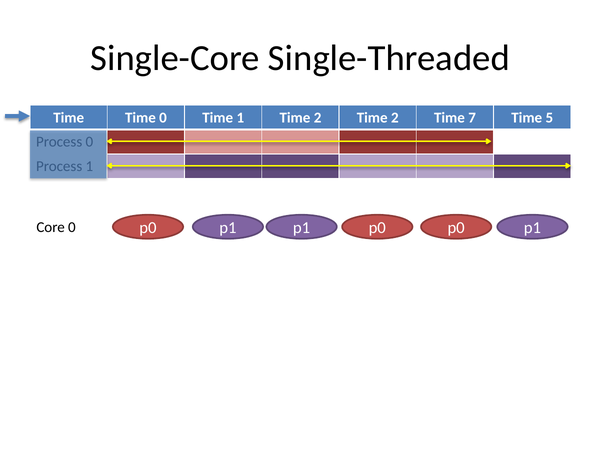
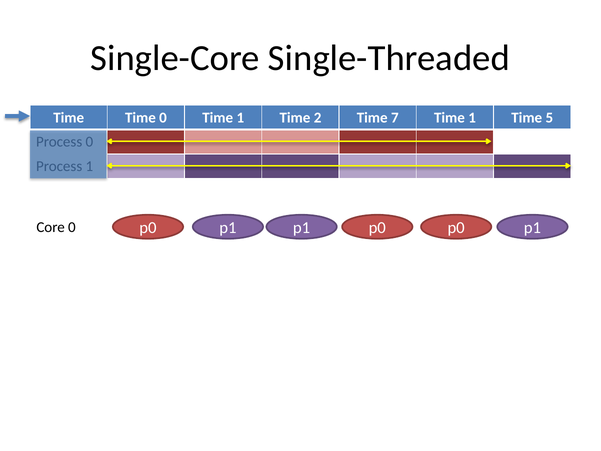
2 Time 2: 2 -> 7 (395, 118)
7: 7 -> 1 (472, 118)
